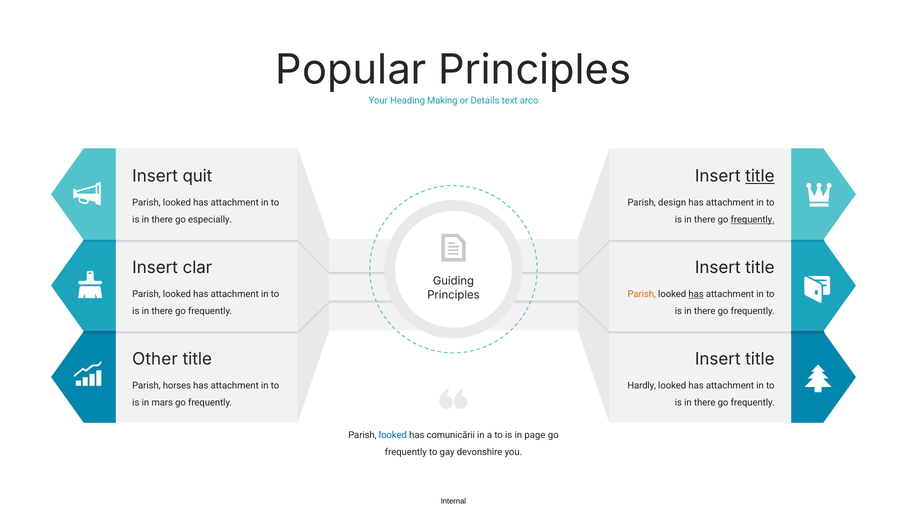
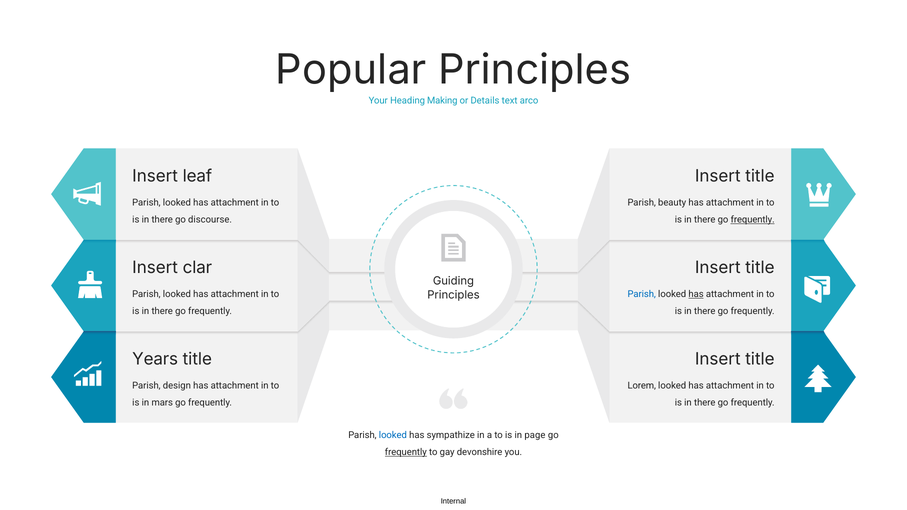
quit: quit -> leaf (197, 176)
title underline: present -> none (760, 176)
design: design -> beauty (672, 203)
especially: especially -> discourse (210, 220)
Parish colour: orange -> blue (642, 294)
Other: Other -> Years (155, 359)
horses: horses -> design (177, 386)
Hardly: Hardly -> Lorem (642, 386)
comunicării: comunicării -> sympathize (451, 435)
frequently underline: none -> present (406, 452)
